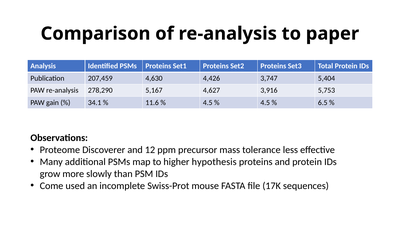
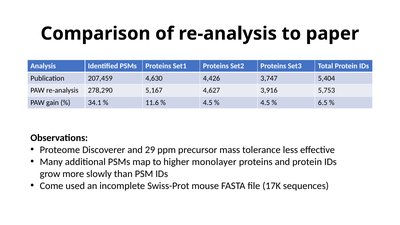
12: 12 -> 29 (150, 150)
hypothesis: hypothesis -> monolayer (214, 162)
